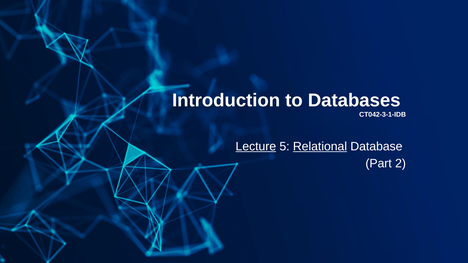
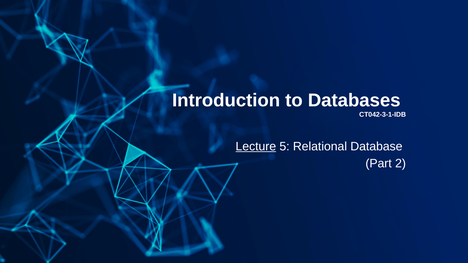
Relational underline: present -> none (320, 147)
